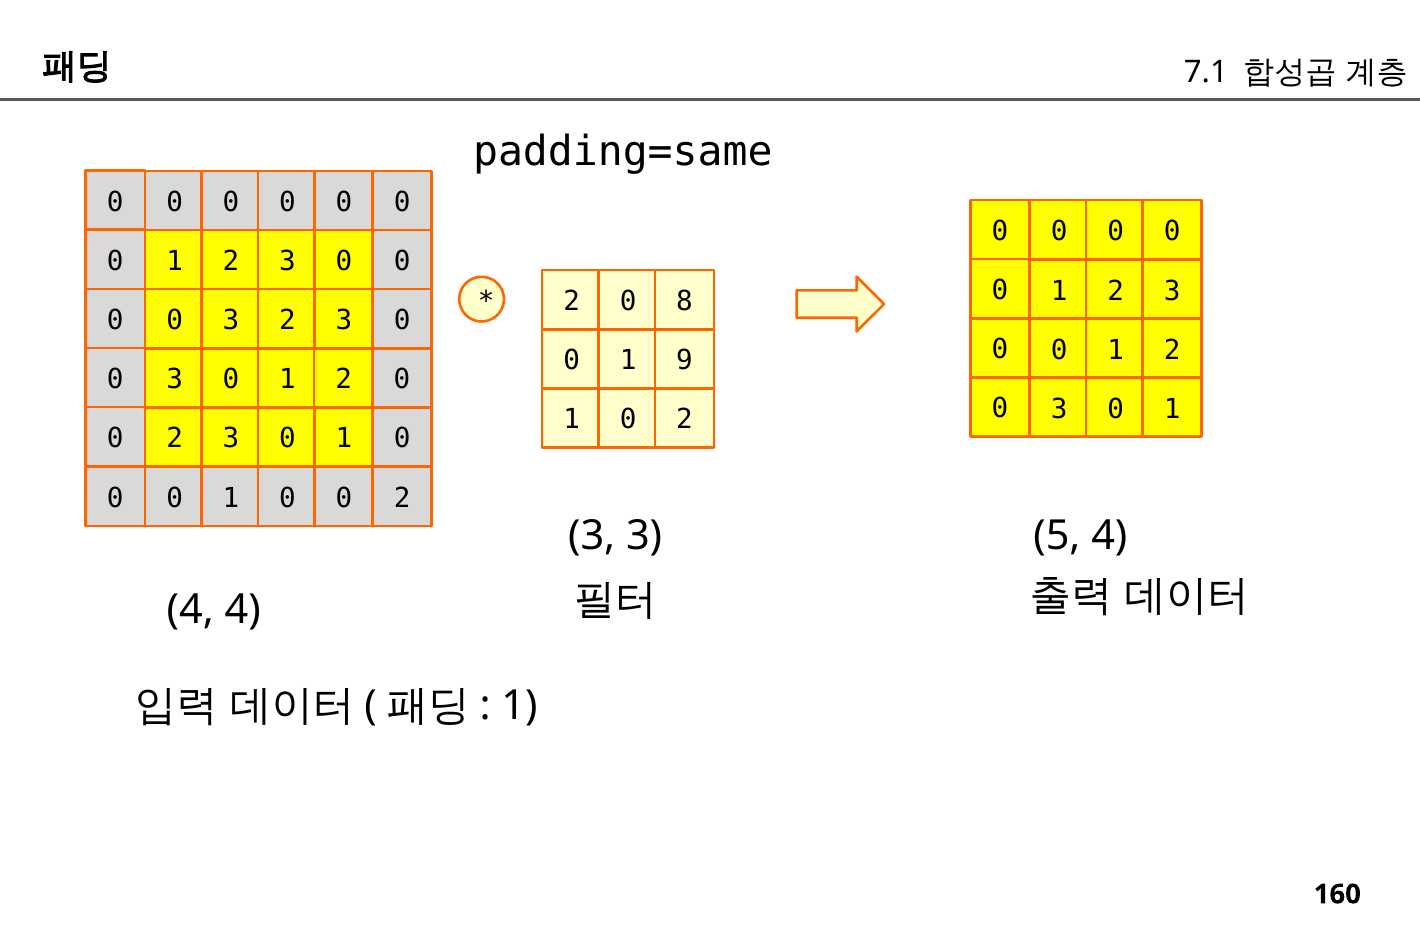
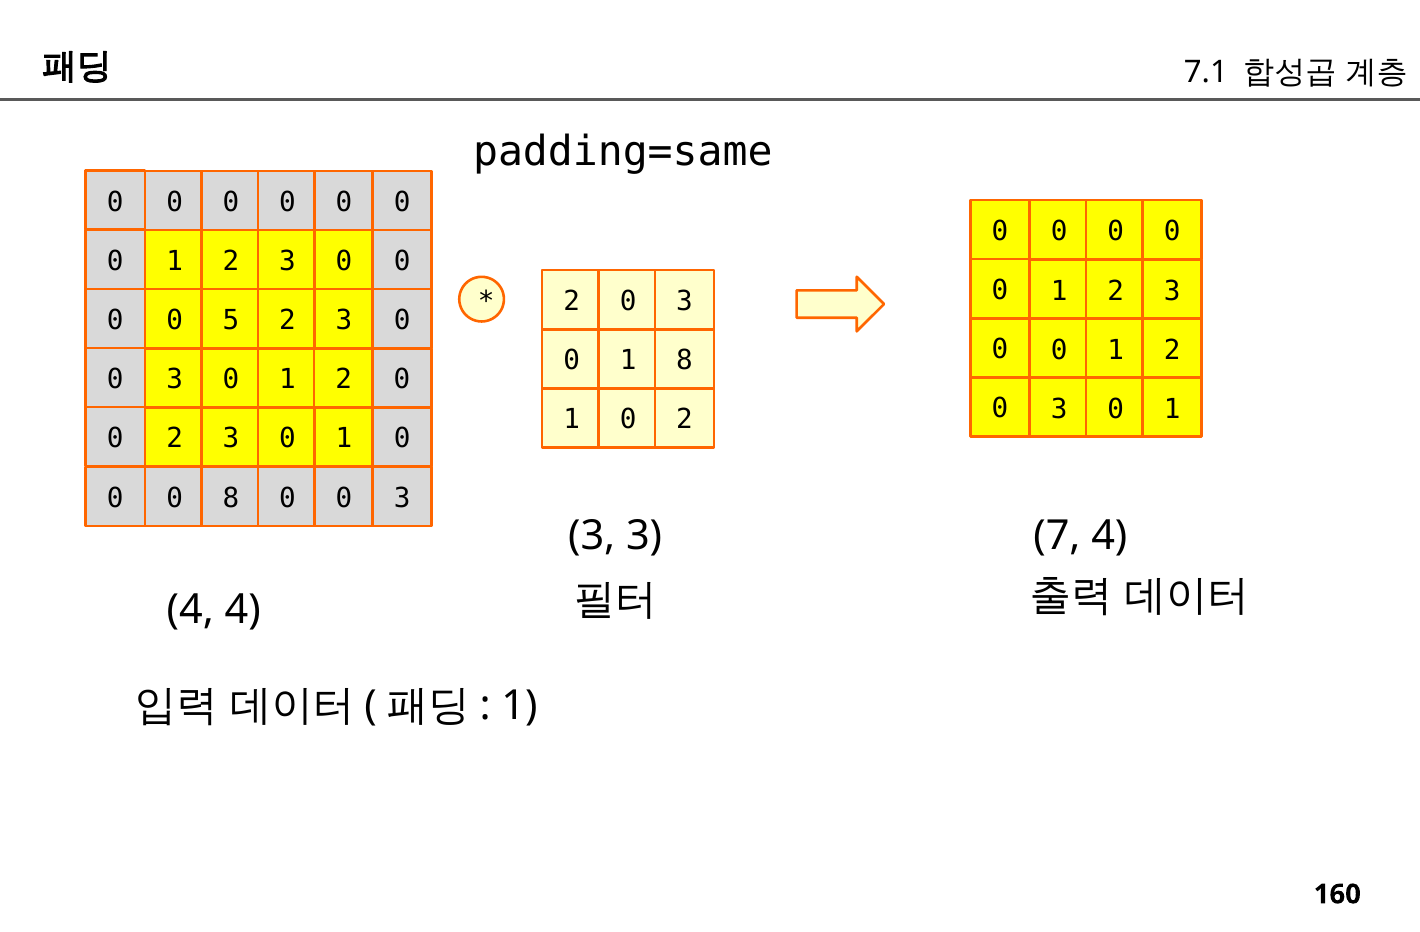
2 0 8: 8 -> 3 (685, 302)
0 3: 3 -> 5 (231, 321)
1 9: 9 -> 8 (685, 361)
1: 1 -> 8 (231, 499)
0 0 2: 2 -> 3 (402, 499)
5: 5 -> 7 (1057, 536)
